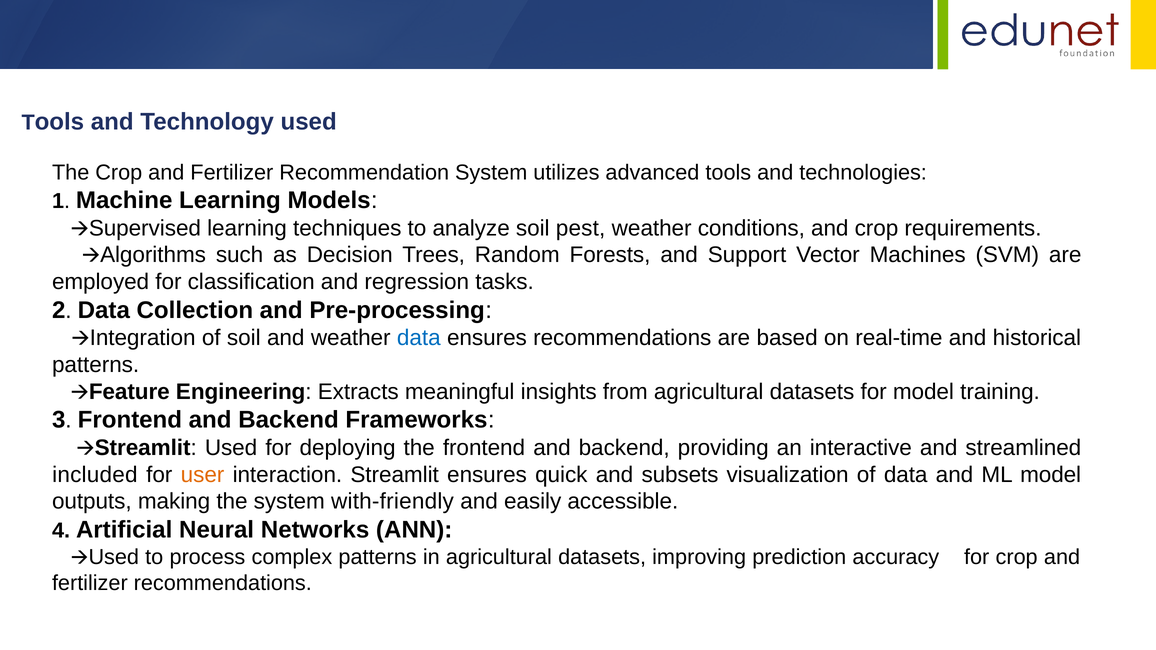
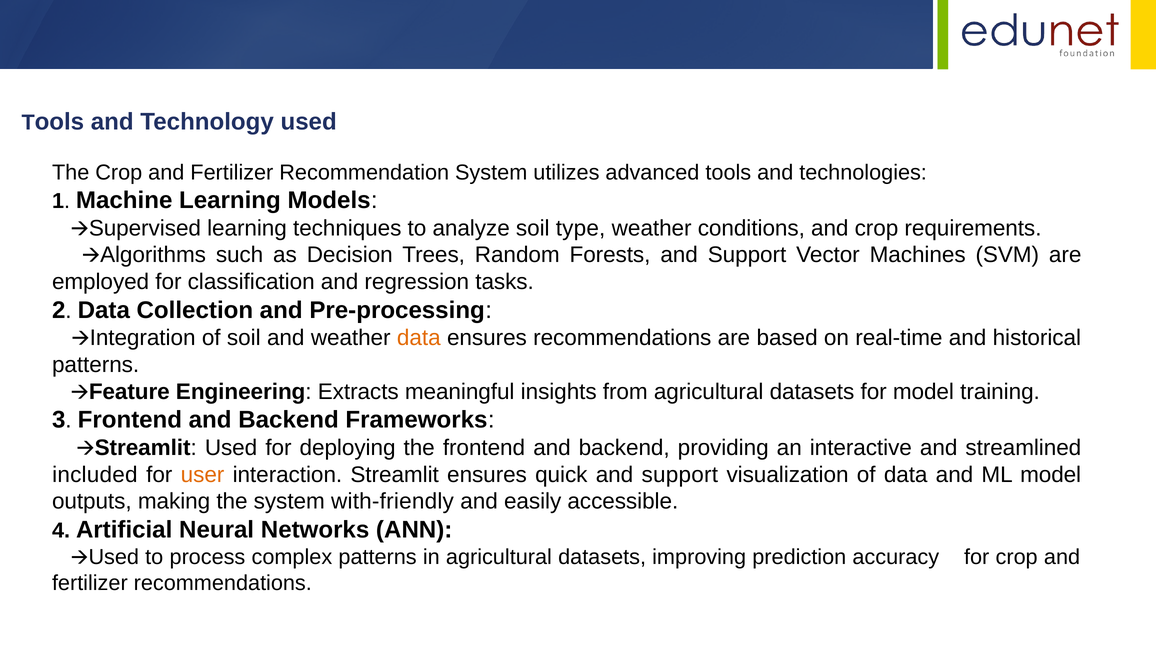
pest: pest -> type (581, 228)
data colour: blue -> orange (419, 338)
quick and subsets: subsets -> support (680, 475)
